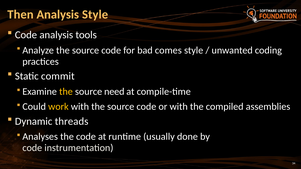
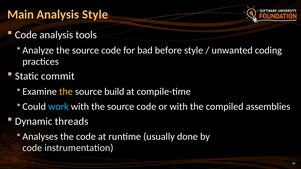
Then: Then -> Main (21, 15)
comes: comes -> before (168, 50)
need: need -> build (114, 92)
work colour: yellow -> light blue (58, 107)
